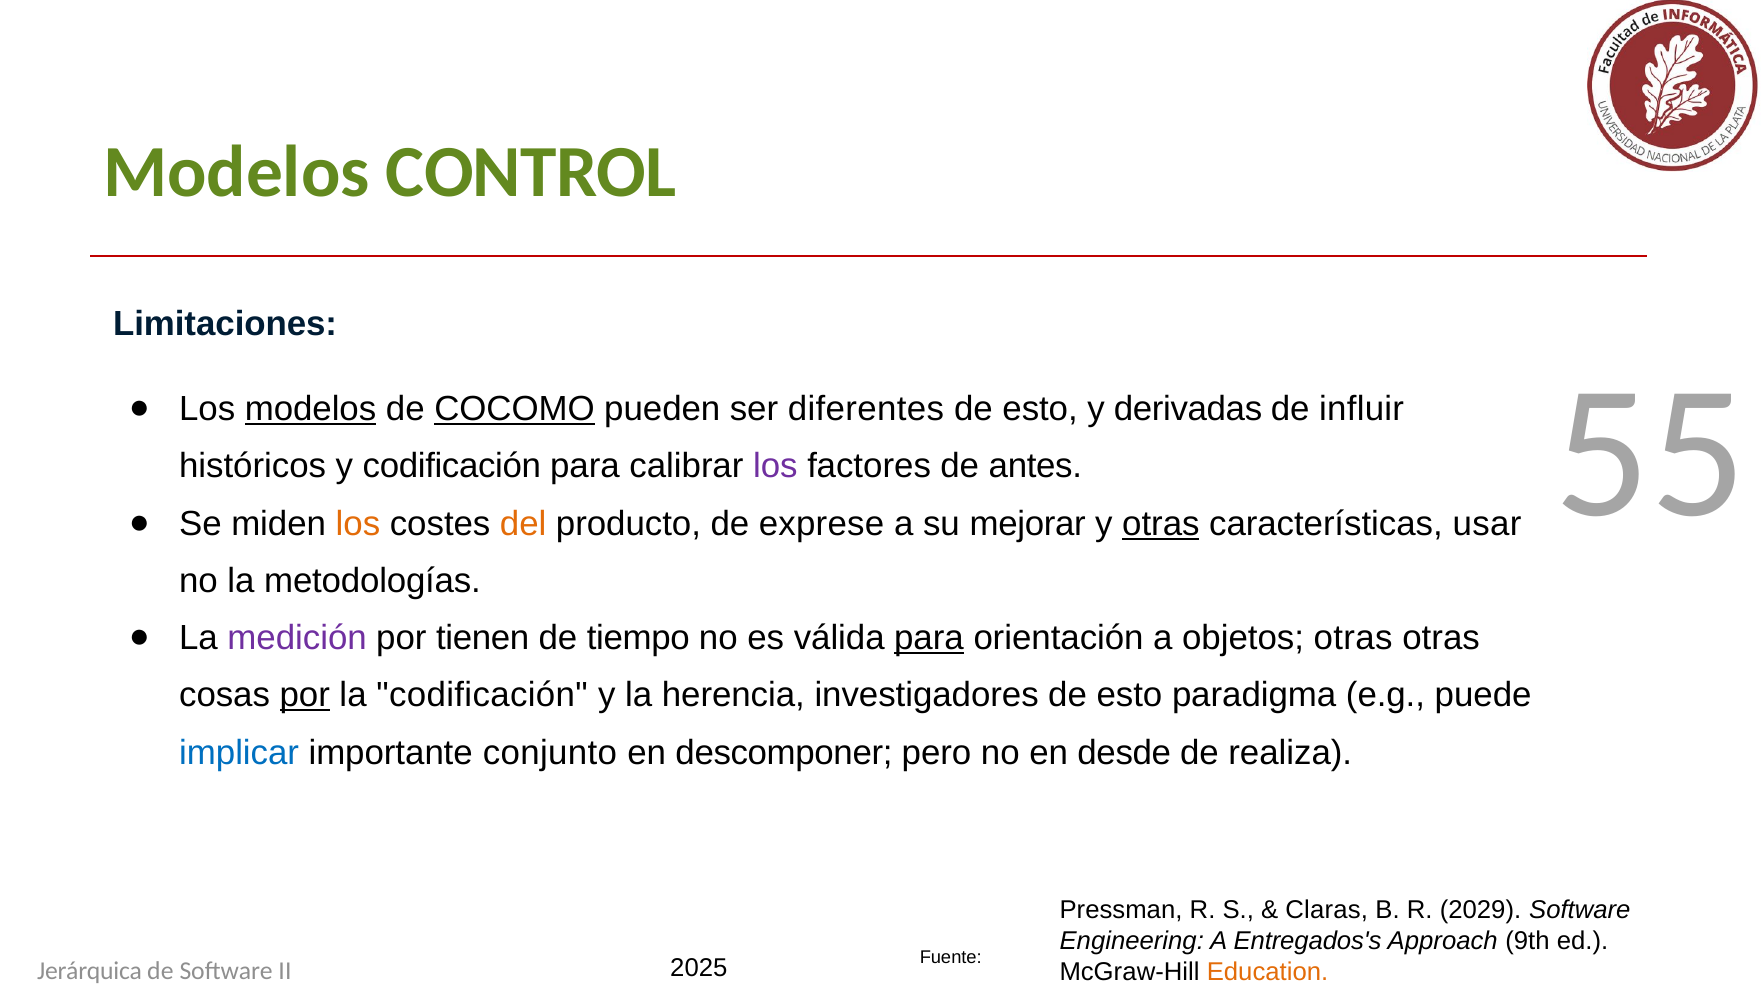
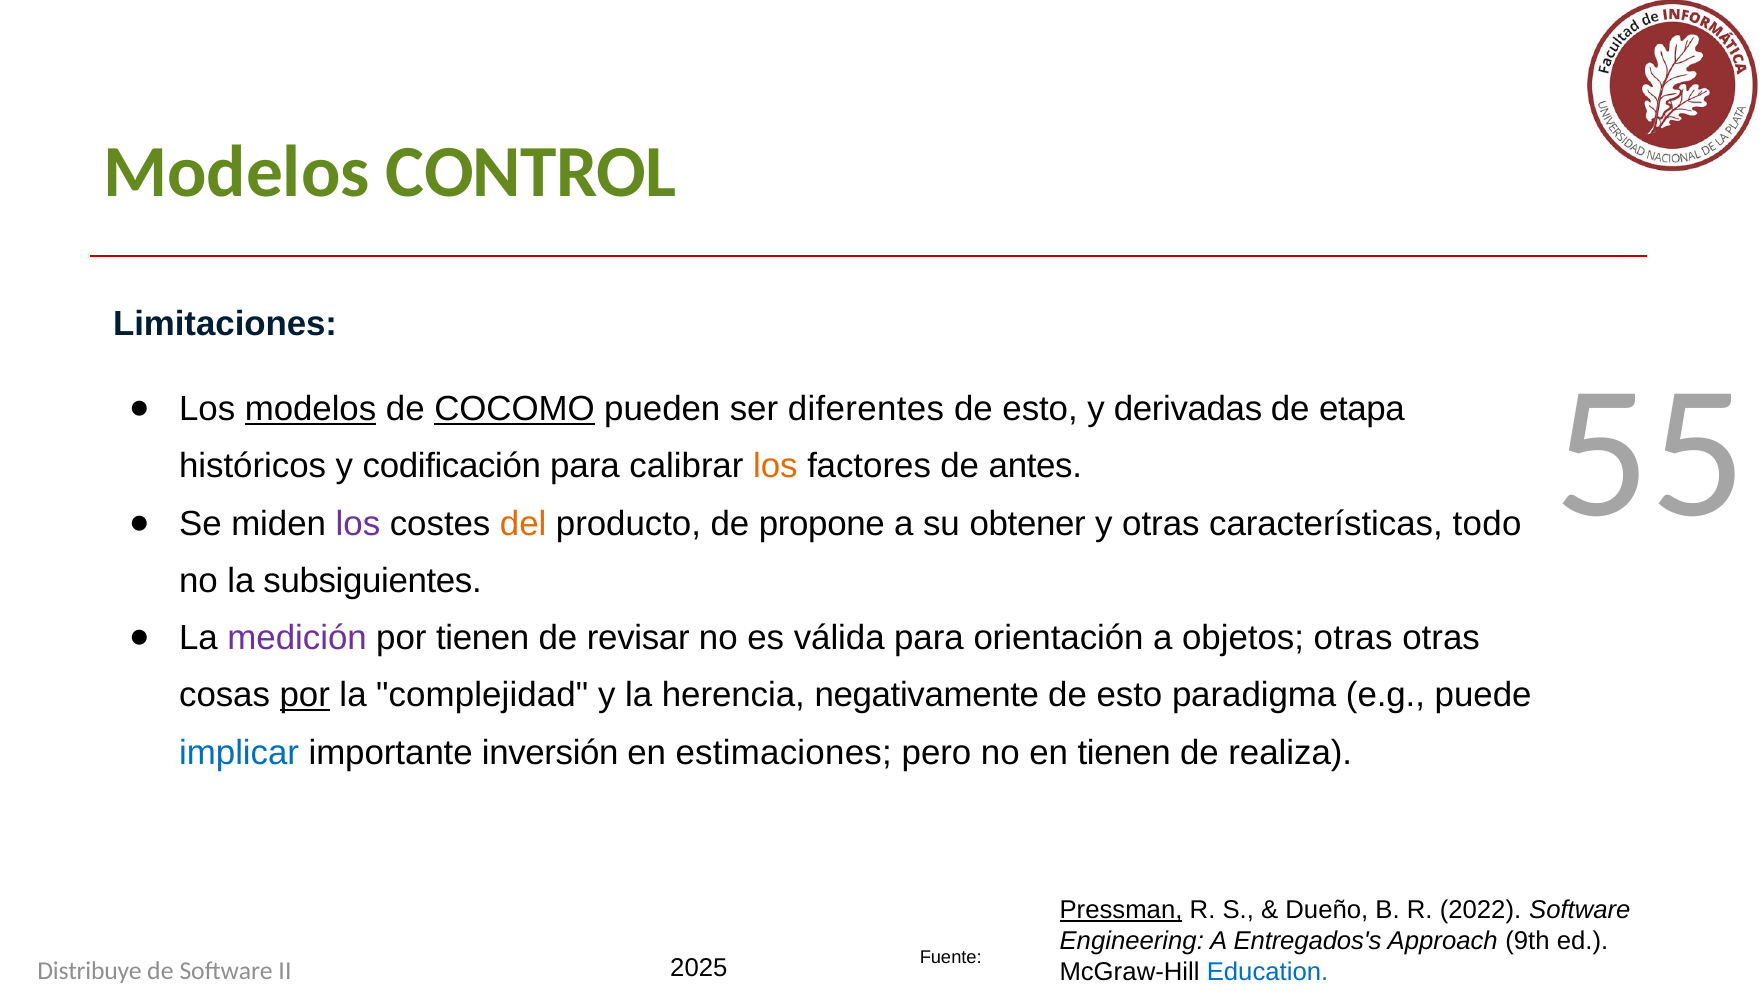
influir: influir -> etapa (1362, 409)
los colour: purple -> orange (775, 466)
los colour: orange -> purple (358, 524)
exprese: exprese -> propone (822, 524)
mejorar: mejorar -> obtener (1028, 524)
otras underline: present -> none (1161, 524)
usar: usar -> todo (1487, 524)
metodologías: metodologías -> subsiguientes (373, 581)
tiempo: tiempo -> revisar (638, 638)
para underline: present -> none (929, 638)
la codificación: codificación -> complejidad (482, 695)
investigadores: investigadores -> negativamente (927, 695)
conjunto: conjunto -> inversión (550, 753)
descomponer: descomponer -> estimaciones (784, 753)
en desde: desde -> tienen (1124, 753)
Pressman underline: none -> present (1121, 910)
Claras: Claras -> Dueño (1327, 910)
2029: 2029 -> 2022 (1480, 910)
Education colour: orange -> blue (1267, 972)
Jerárquica: Jerárquica -> Distribuye (90, 971)
